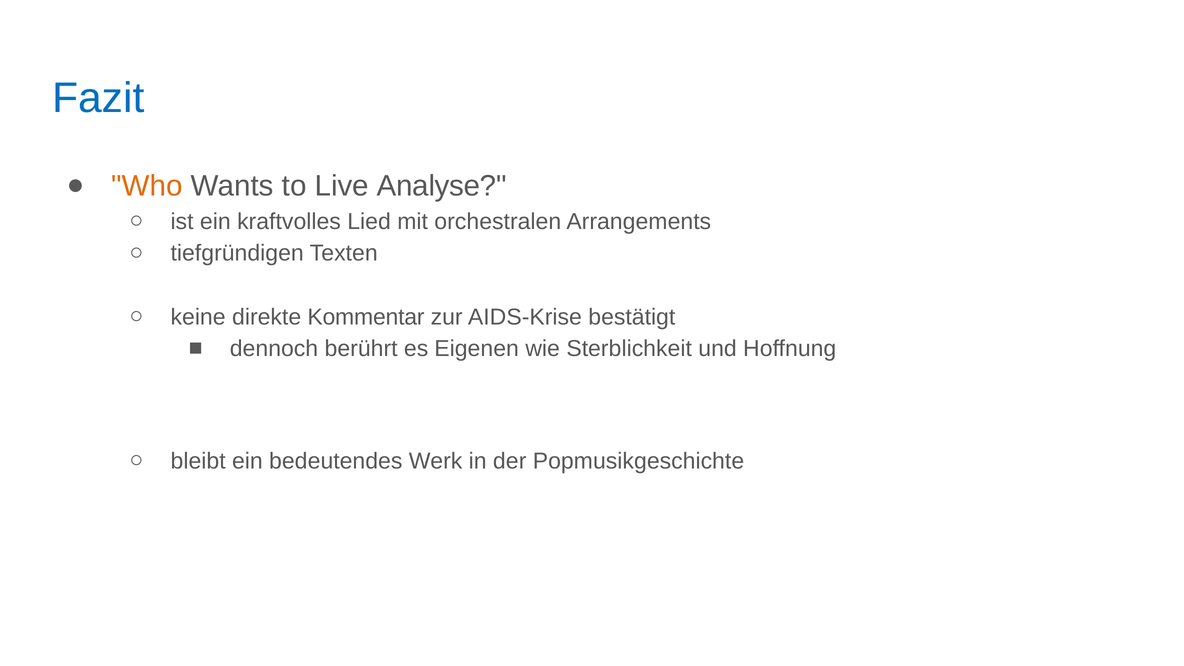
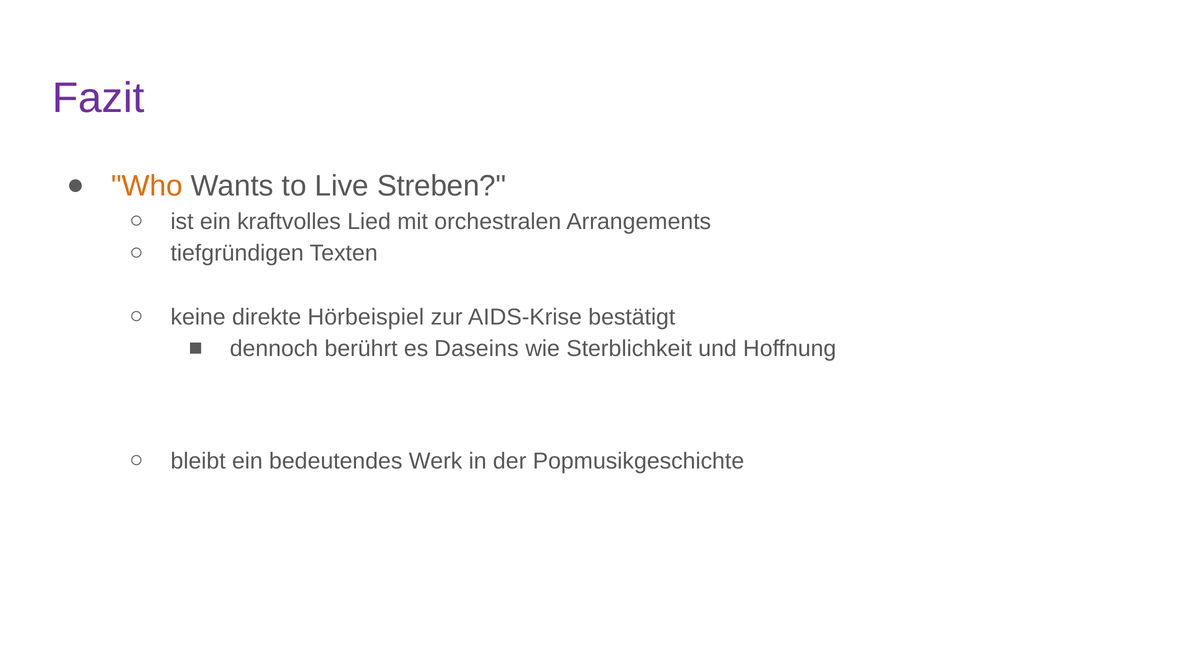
Fazit colour: blue -> purple (98, 98)
Analyse: Analyse -> Streben (442, 186)
Kommentar: Kommentar -> Hörbeispiel (366, 317)
Eigenen: Eigenen -> Daseins (477, 349)
